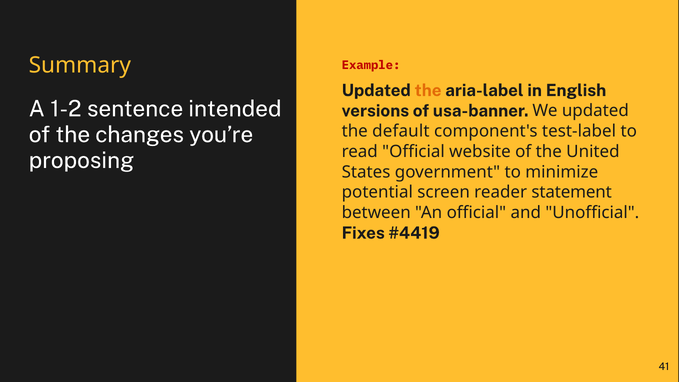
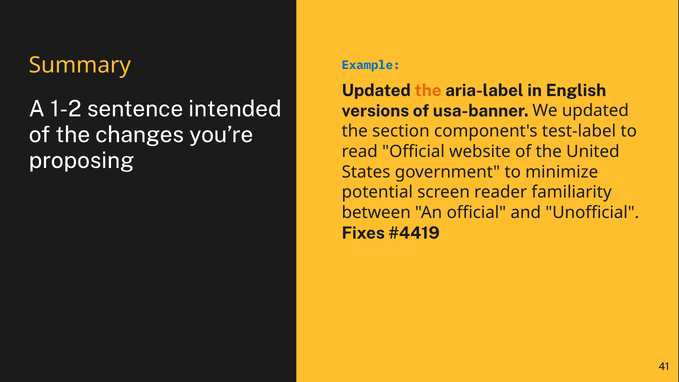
Example colour: red -> blue (371, 65)
default: default -> section (401, 131)
statement: statement -> familiarity (572, 192)
